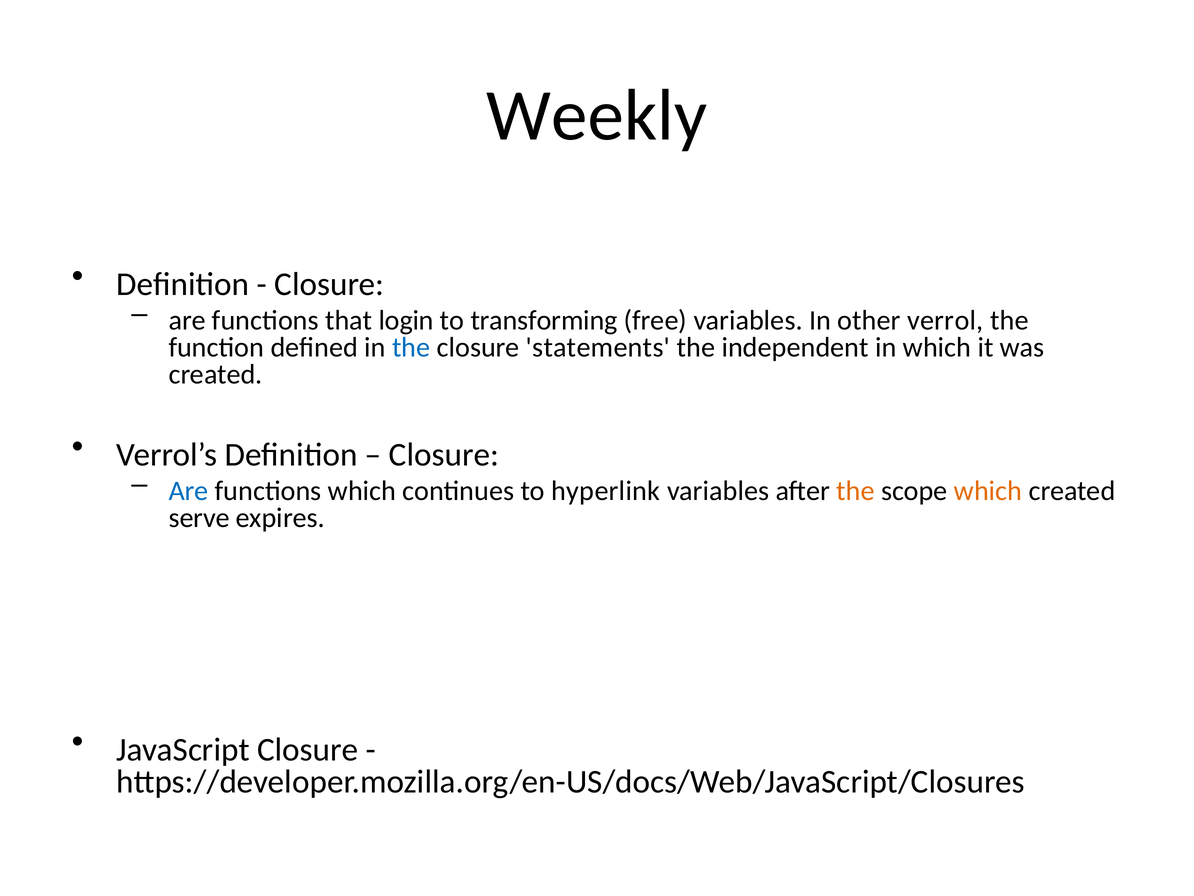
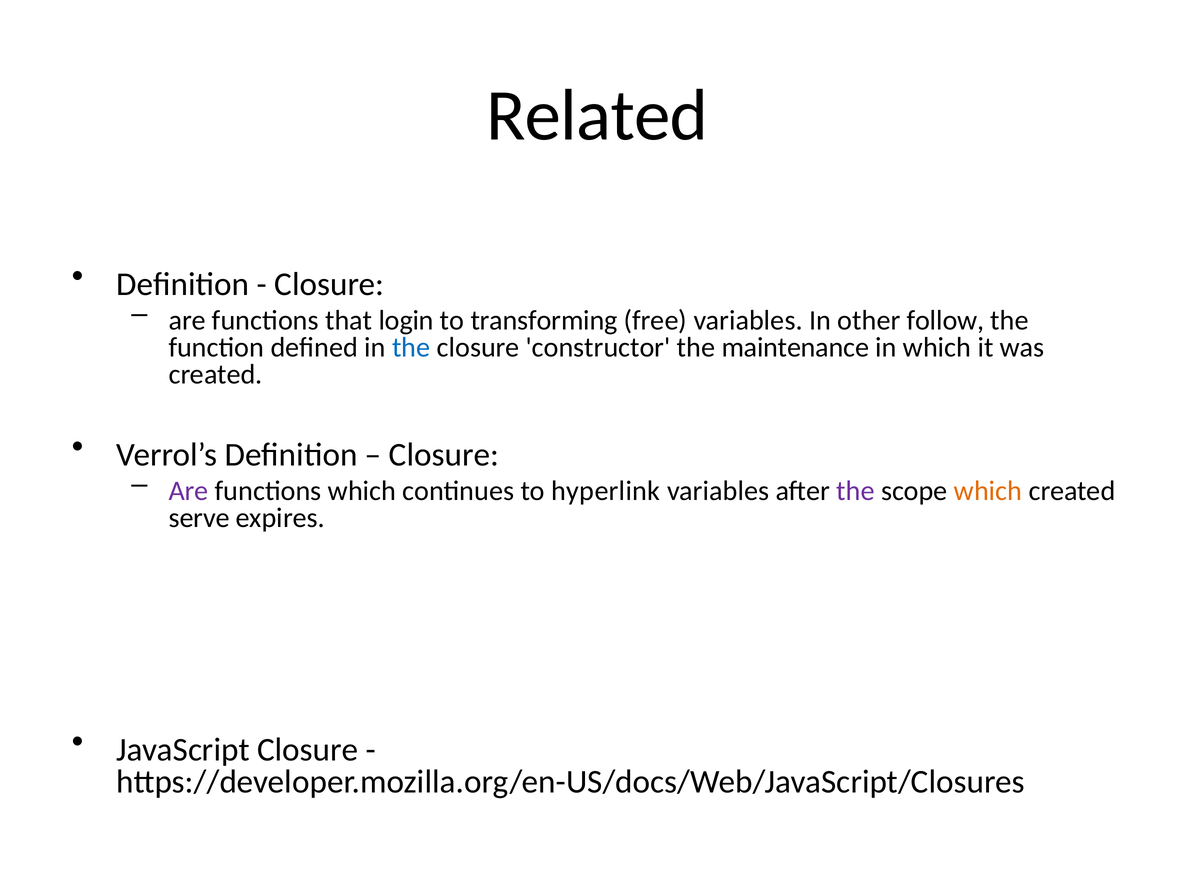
Weekly: Weekly -> Related (597, 116)
verrol: verrol -> follow (946, 320)
statements: statements -> constructor (598, 347)
independent: independent -> maintenance (795, 347)
Are colour: blue -> purple (189, 491)
the colour: orange -> purple (855, 491)
